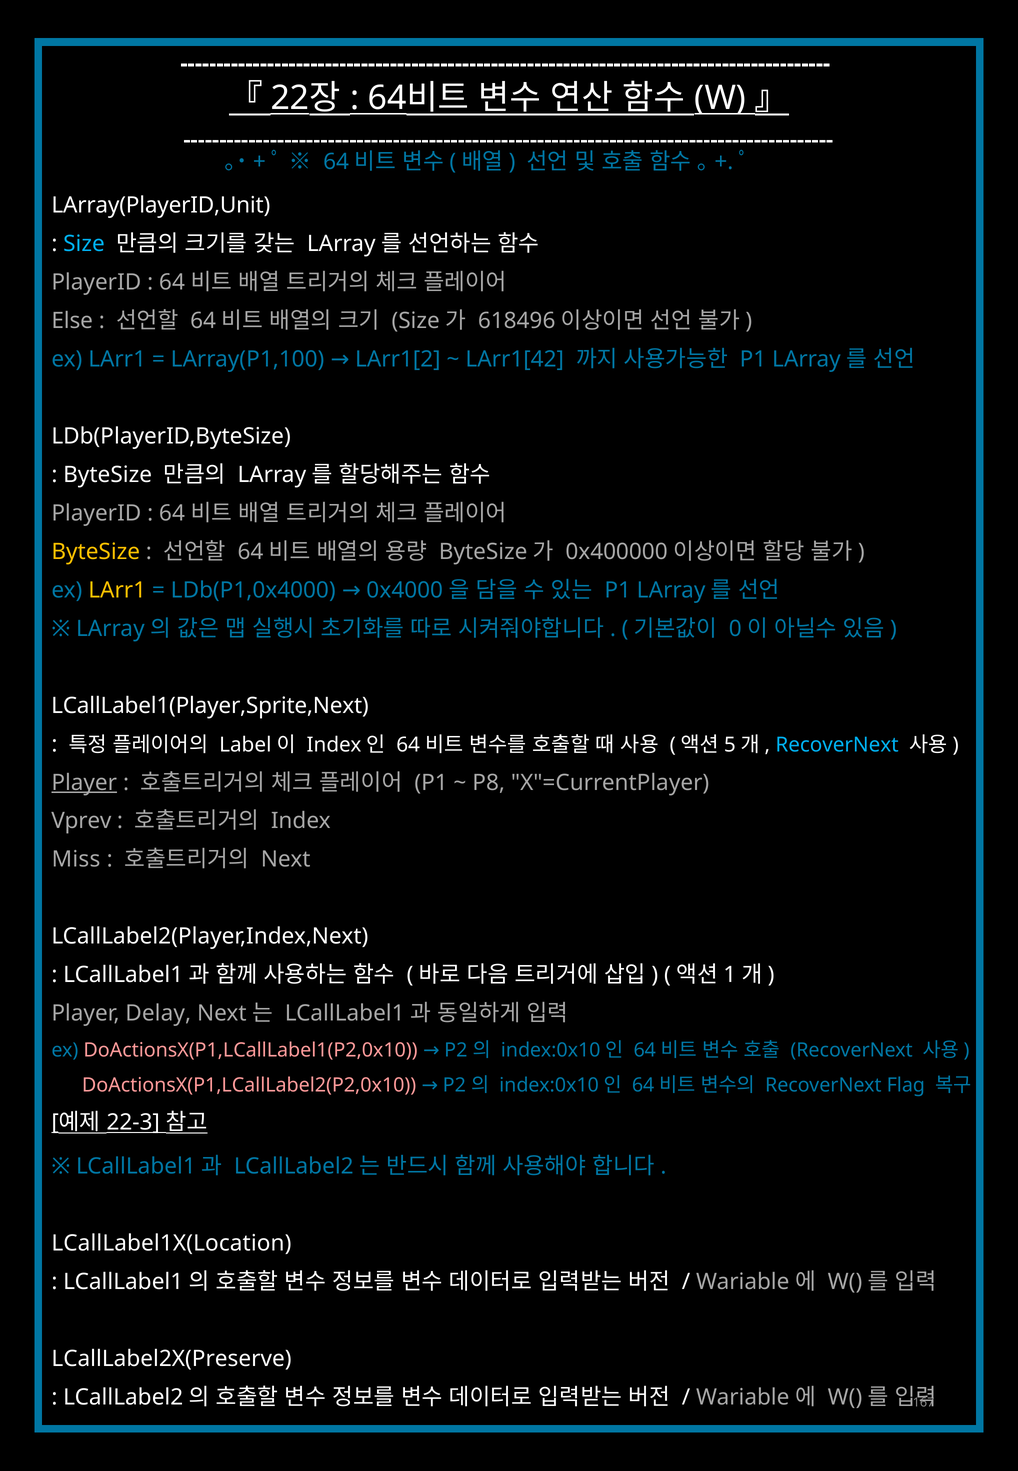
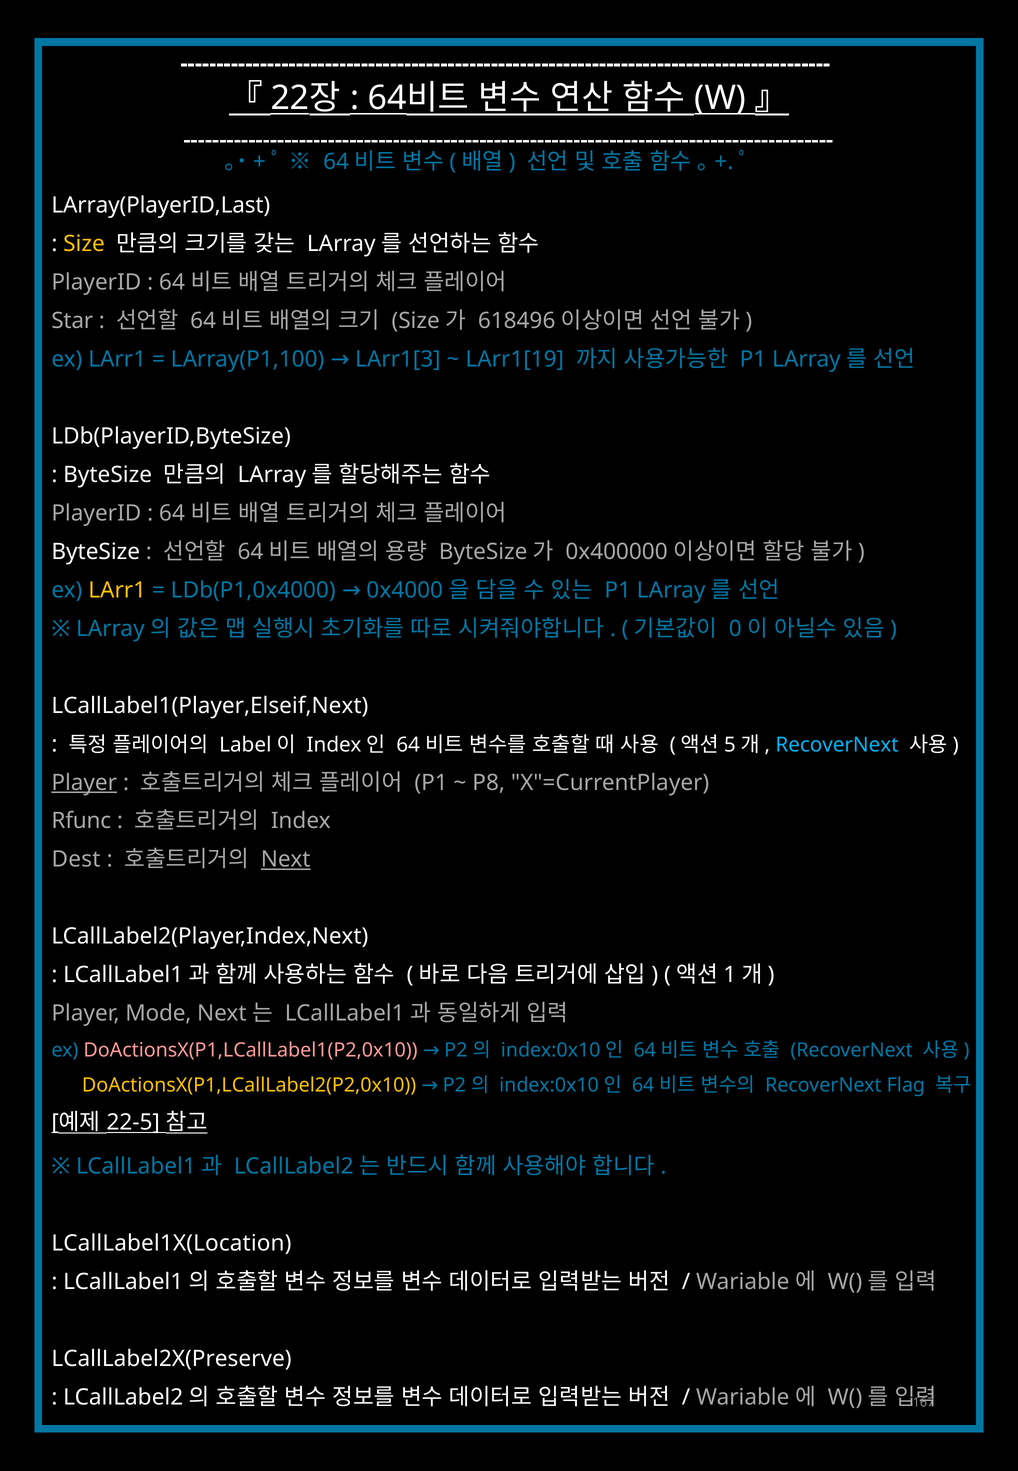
LArray(PlayerID,Unit: LArray(PlayerID,Unit -> LArray(PlayerID,Last (161, 205)
Size colour: light blue -> yellow (84, 244)
Else: Else -> Star (72, 321)
LArr1[2: LArr1[2 -> LArr1[3 (398, 359)
LArr1[42: LArr1[42 -> LArr1[19 (515, 359)
ByteSize colour: yellow -> white (96, 551)
LCallLabel1(Player,Sprite,Next: LCallLabel1(Player,Sprite,Next -> LCallLabel1(Player,Elseif,Next (210, 705)
Vprev: Vprev -> Rfunc (81, 821)
Miss: Miss -> Dest (76, 859)
Next underline: none -> present (286, 859)
Delay: Delay -> Mode (158, 1013)
DoActionsX(P1,LCallLabel2(P2,0x10 colour: pink -> yellow (249, 1085)
22-3: 22-3 -> 22-5 (133, 1122)
